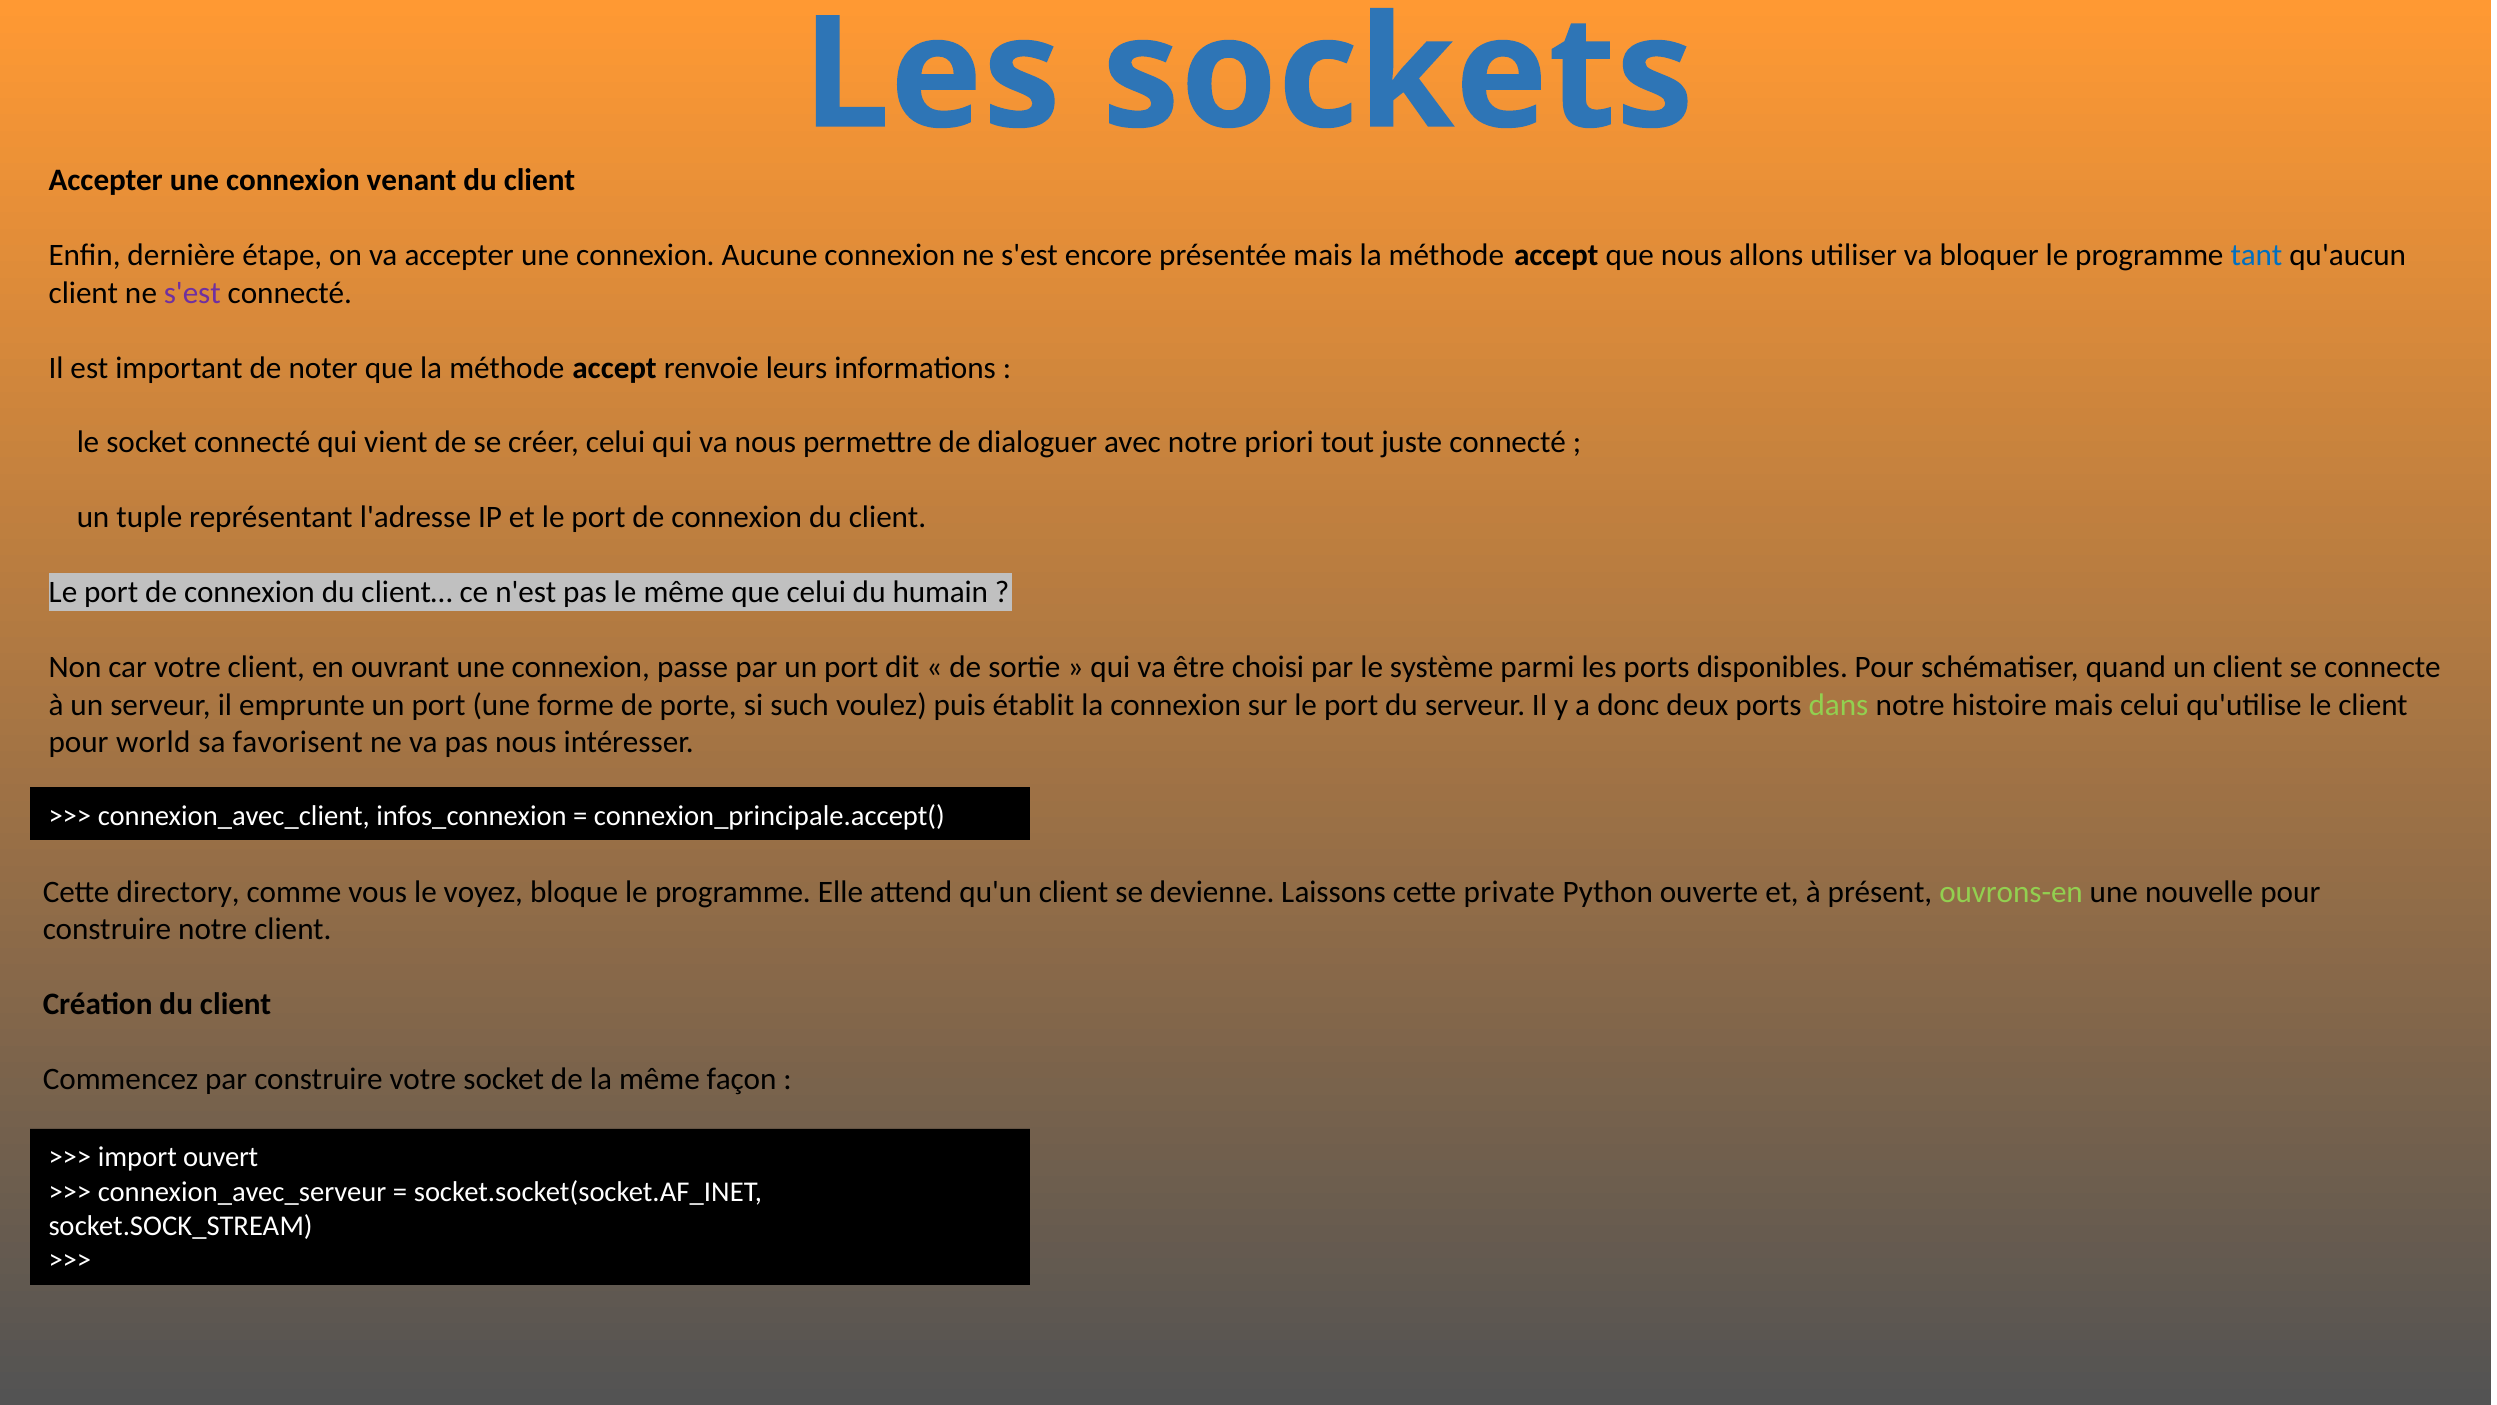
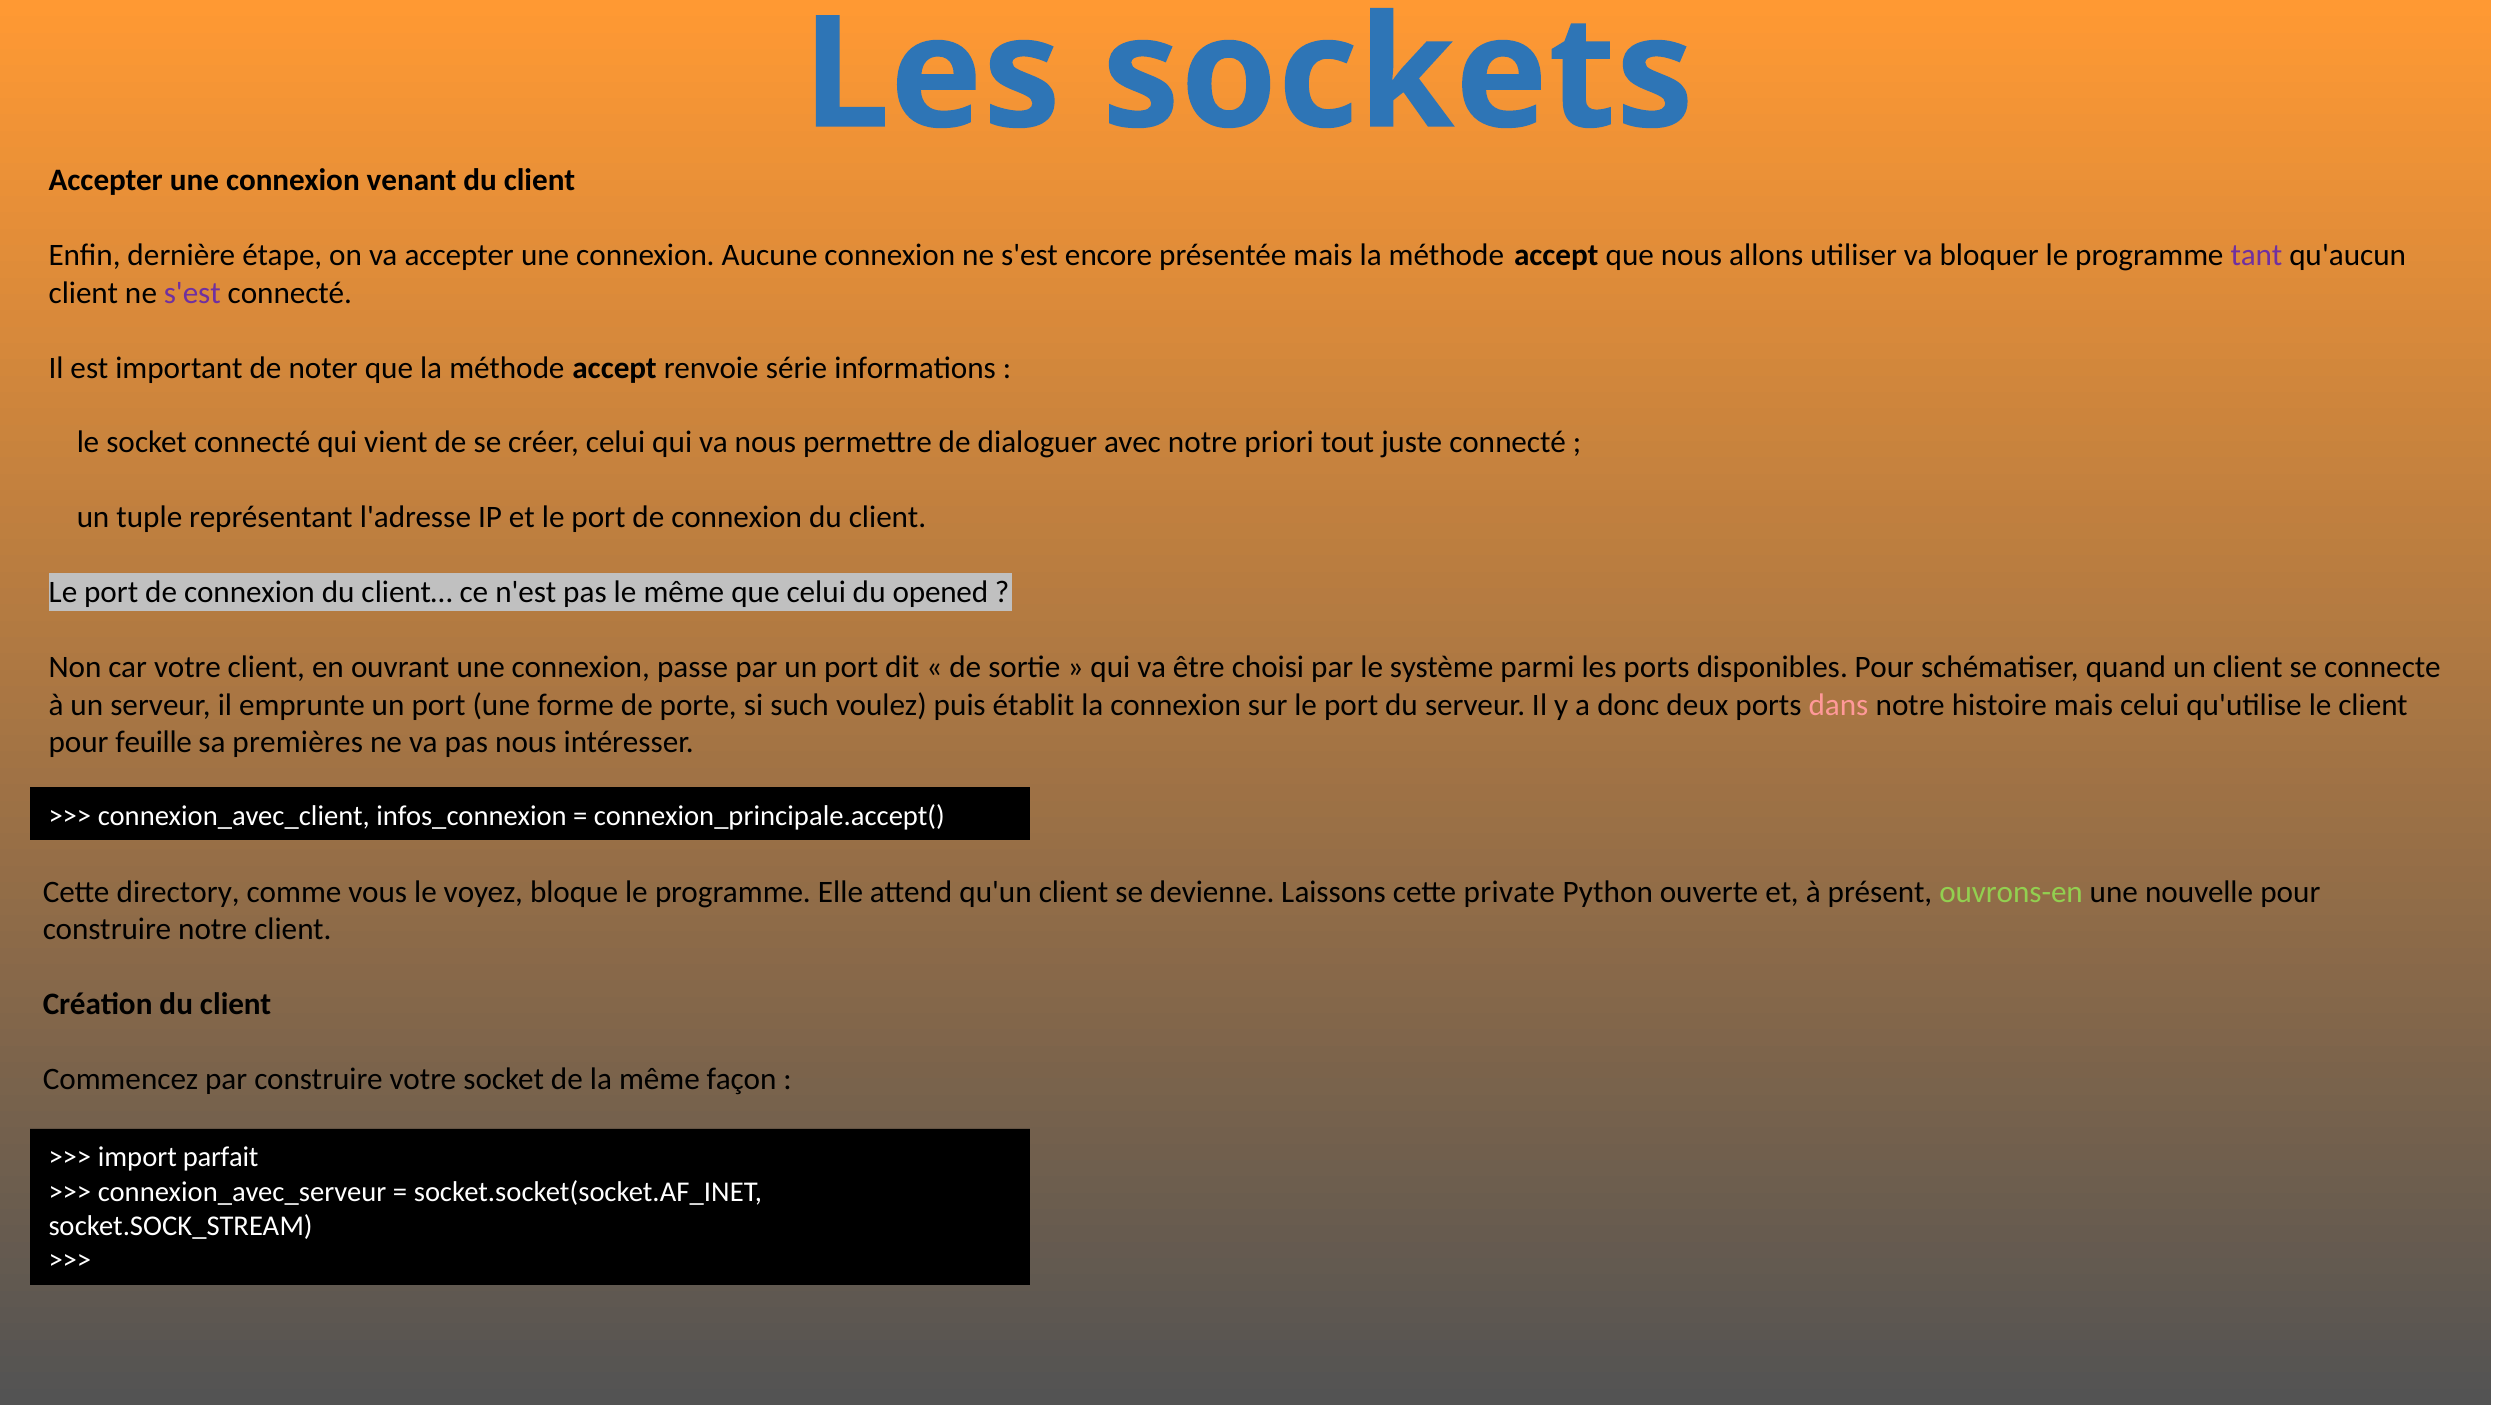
tant colour: blue -> purple (2257, 255)
leurs: leurs -> série (796, 368)
humain: humain -> opened (940, 592)
dans colour: light green -> pink (1838, 705)
world: world -> feuille (154, 742)
favorisent: favorisent -> premières (298, 742)
ouvert: ouvert -> parfait (221, 1157)
